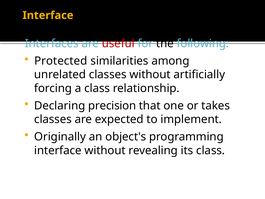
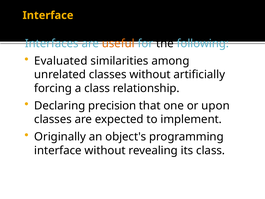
useful colour: red -> orange (118, 43)
Protected: Protected -> Evaluated (61, 61)
takes: takes -> upon (216, 106)
